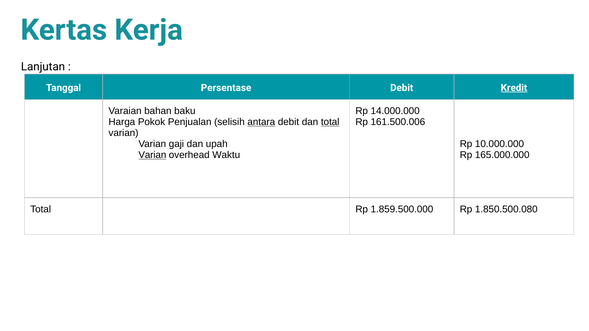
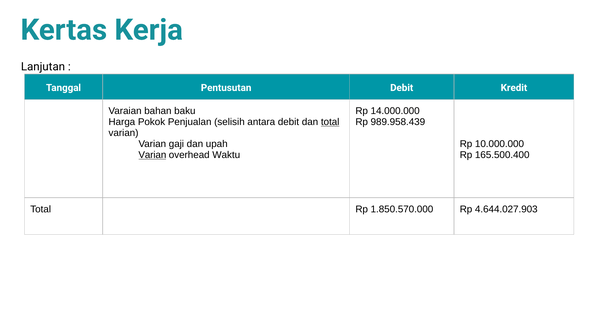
Persentase: Persentase -> Pentusutan (226, 88)
Kredit underline: present -> none (514, 88)
antara underline: present -> none (261, 122)
161.500.006: 161.500.006 -> 989.958.439 (398, 122)
165.000.000: 165.000.000 -> 165.500.400 (502, 155)
1.859.500.000: 1.859.500.000 -> 1.850.570.000 (402, 209)
1.850.500.080: 1.850.500.080 -> 4.644.027.903 (506, 209)
